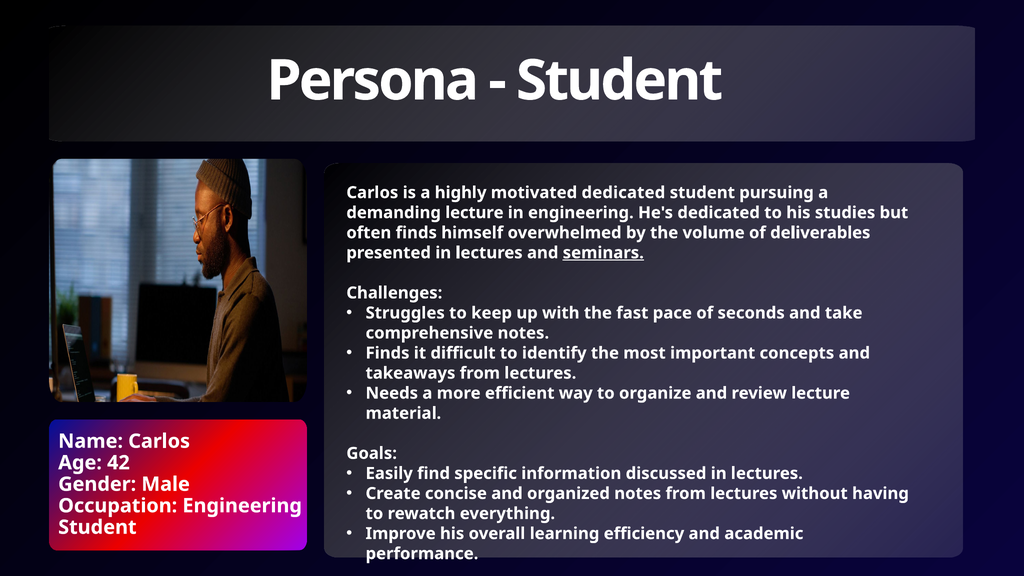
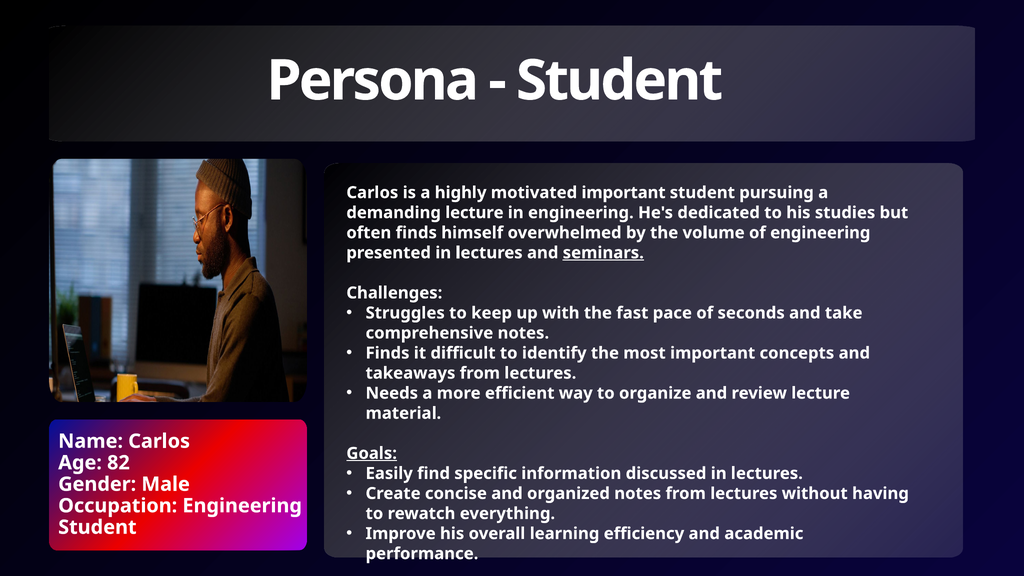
motivated dedicated: dedicated -> important (624, 193)
of deliverables: deliverables -> engineering (820, 233)
Goals underline: none -> present (372, 453)
42: 42 -> 82 (118, 463)
